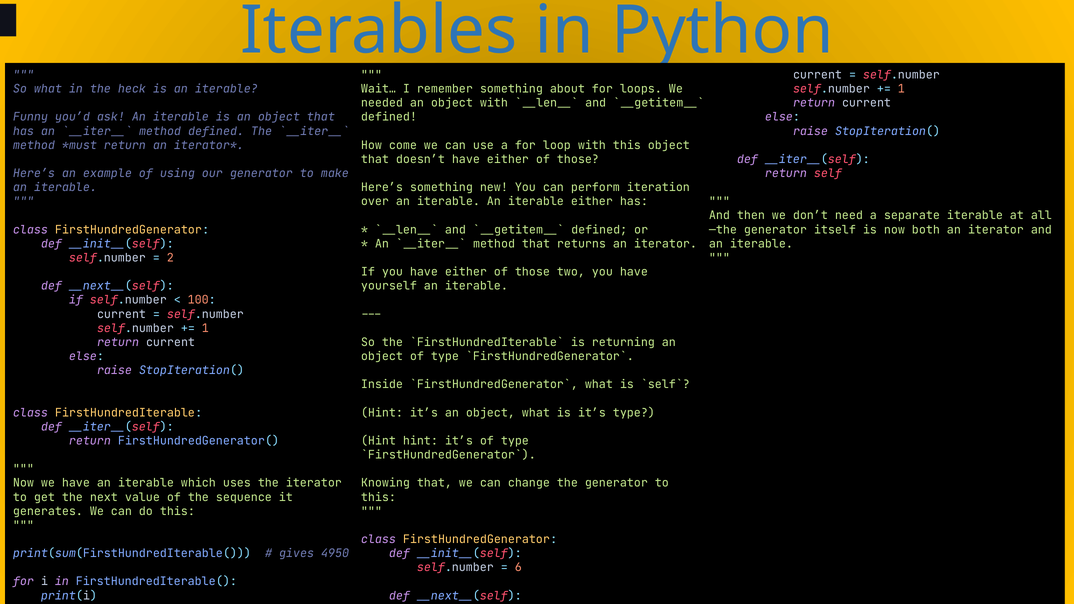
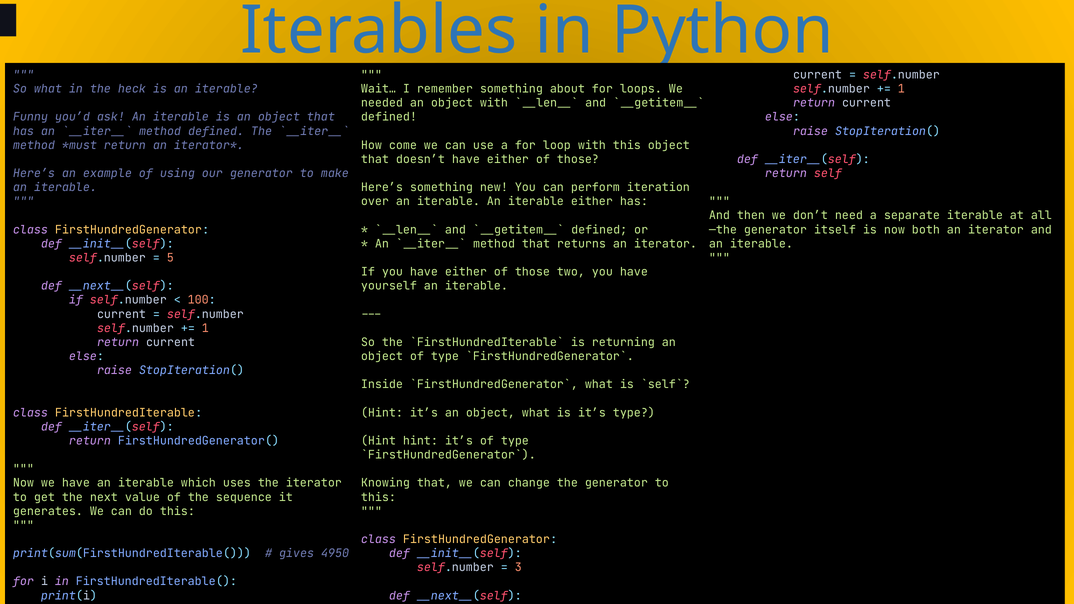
2: 2 -> 5 (170, 258)
6: 6 -> 3 (518, 568)
